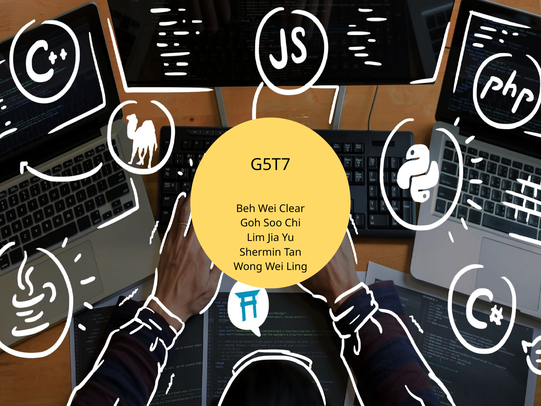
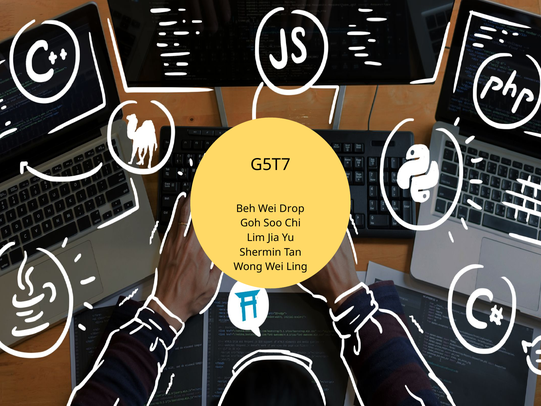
Clear: Clear -> Drop (292, 209)
